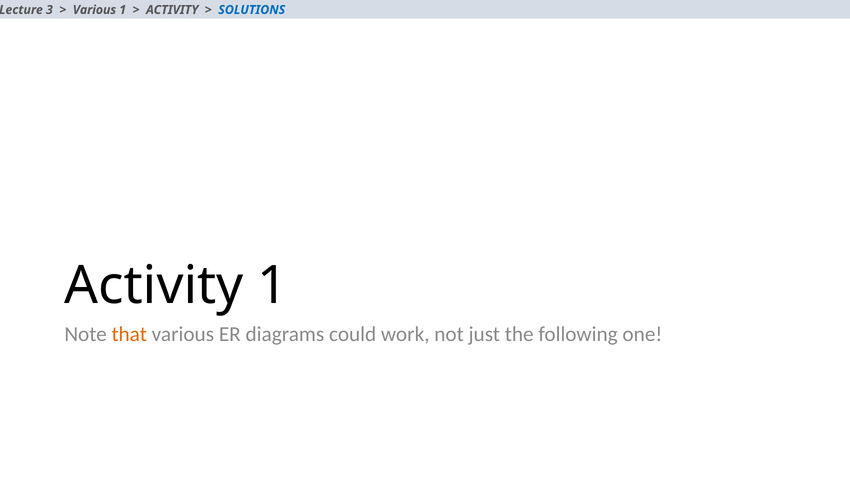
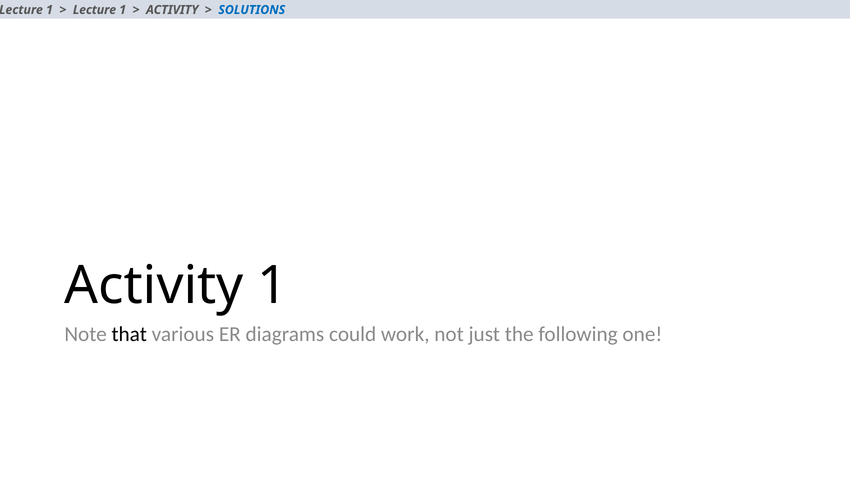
3: 3 -> 1 (49, 10)
Various: Various -> Lecture (94, 10)
that colour: orange -> black (129, 335)
